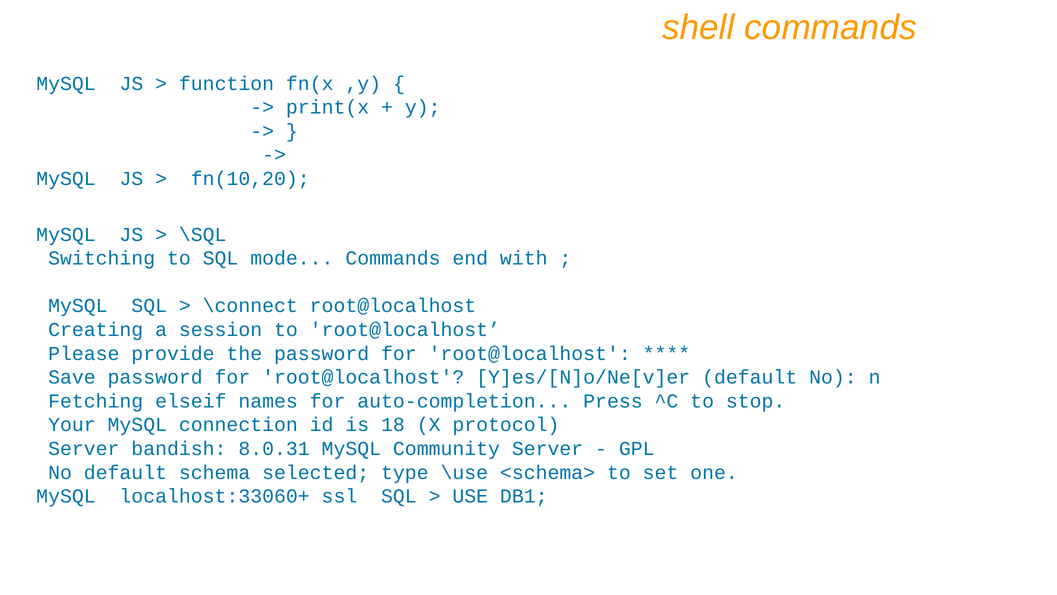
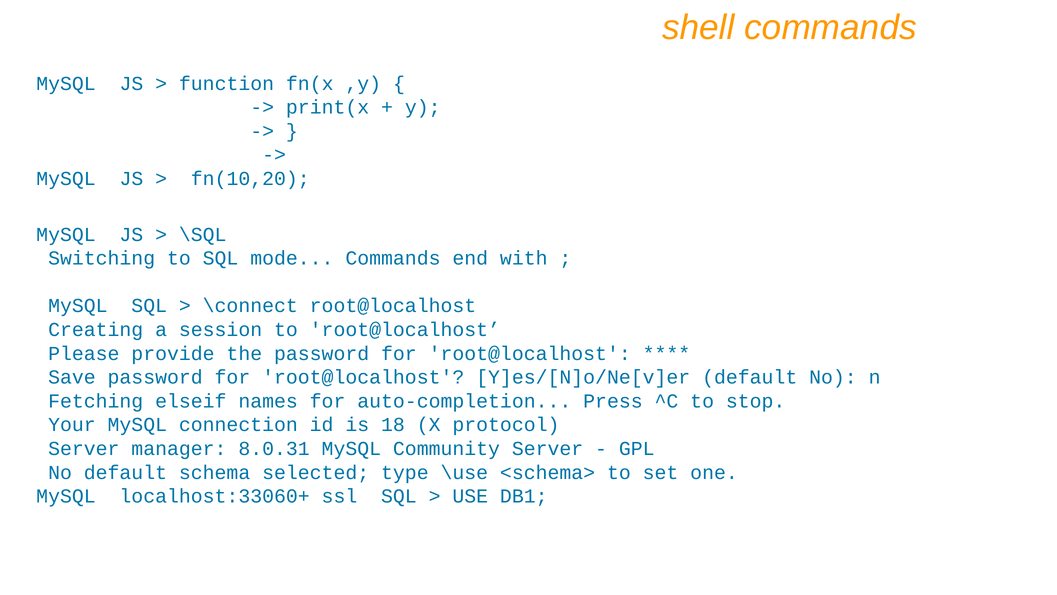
bandish: bandish -> manager (179, 448)
